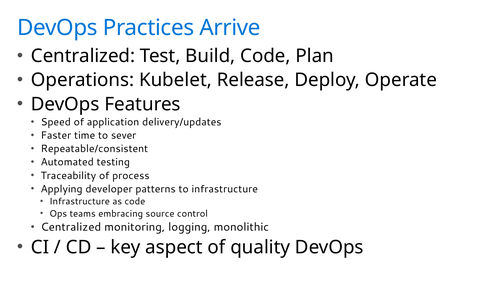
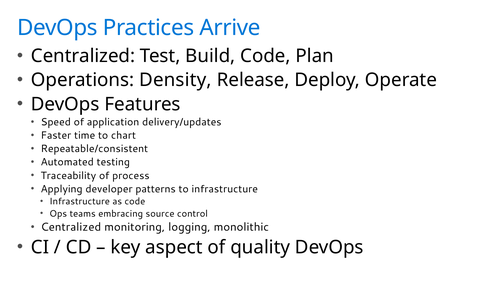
Kubelet: Kubelet -> Density (175, 80)
sever: sever -> chart (124, 135)
